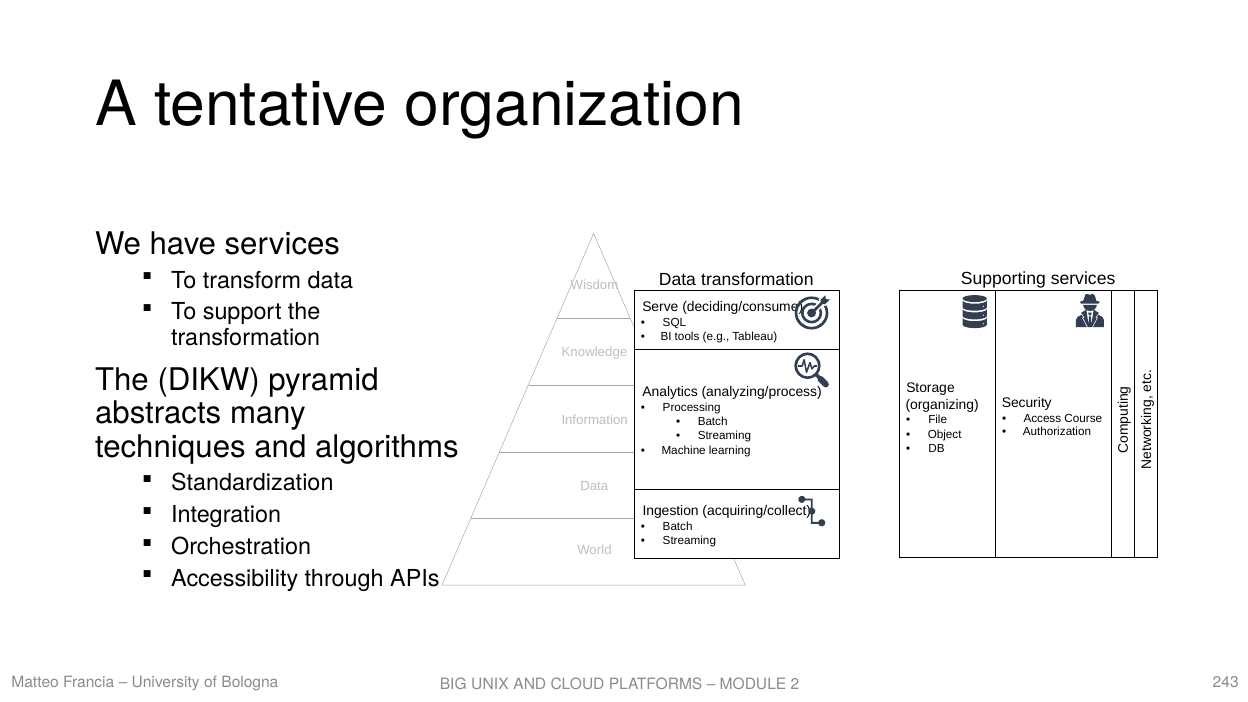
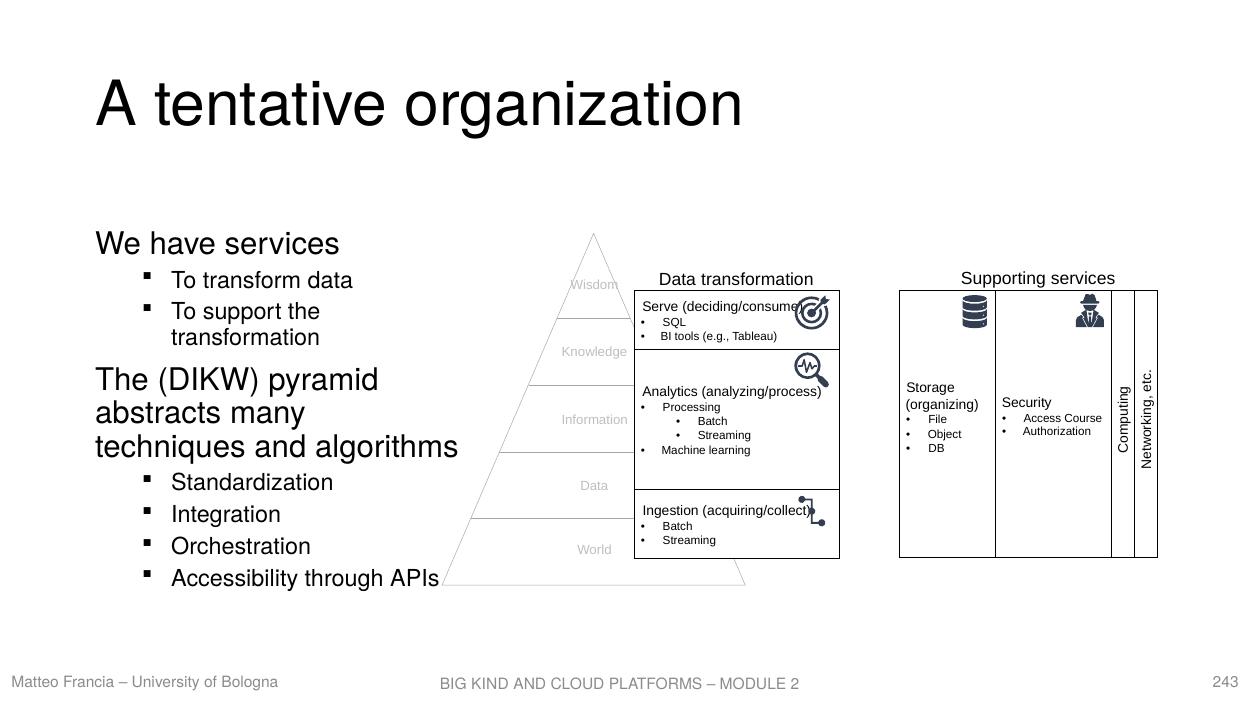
UNIX: UNIX -> KIND (490, 684)
